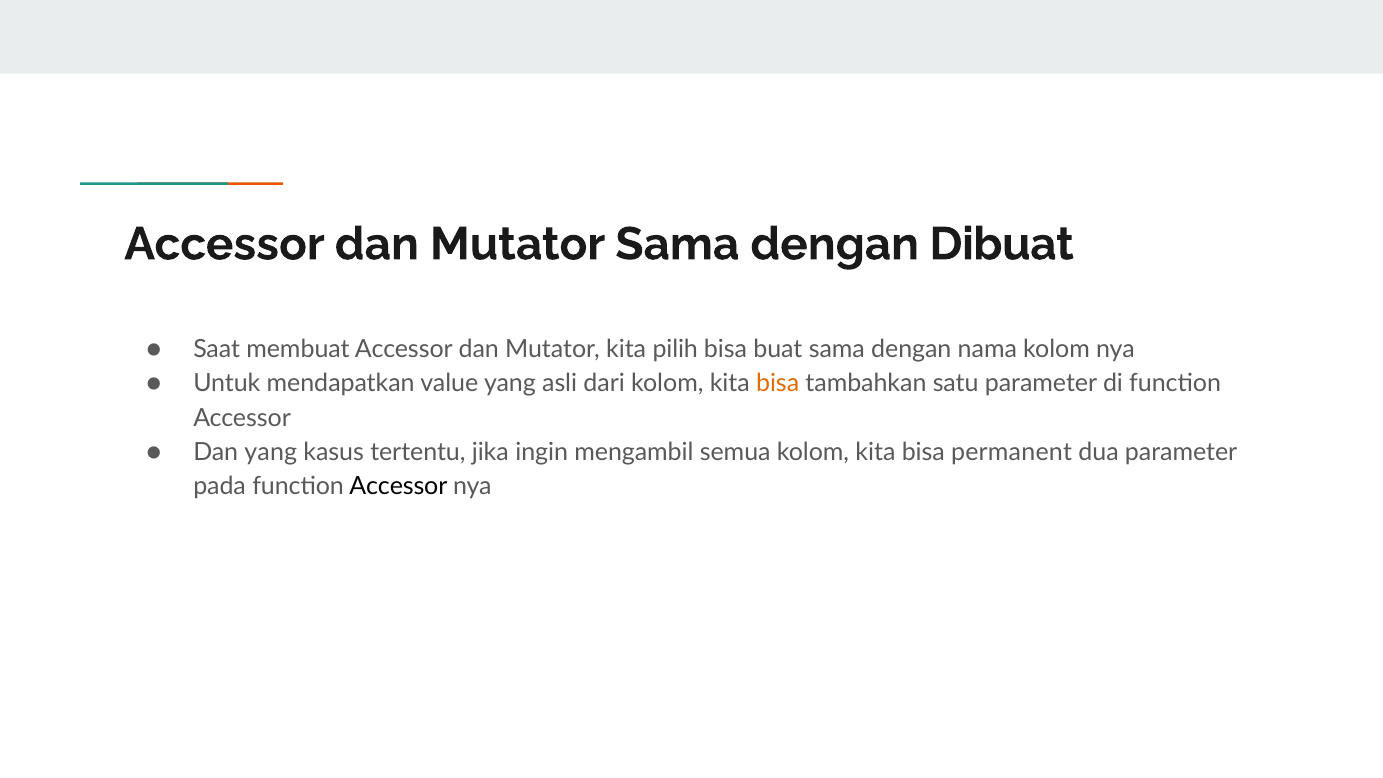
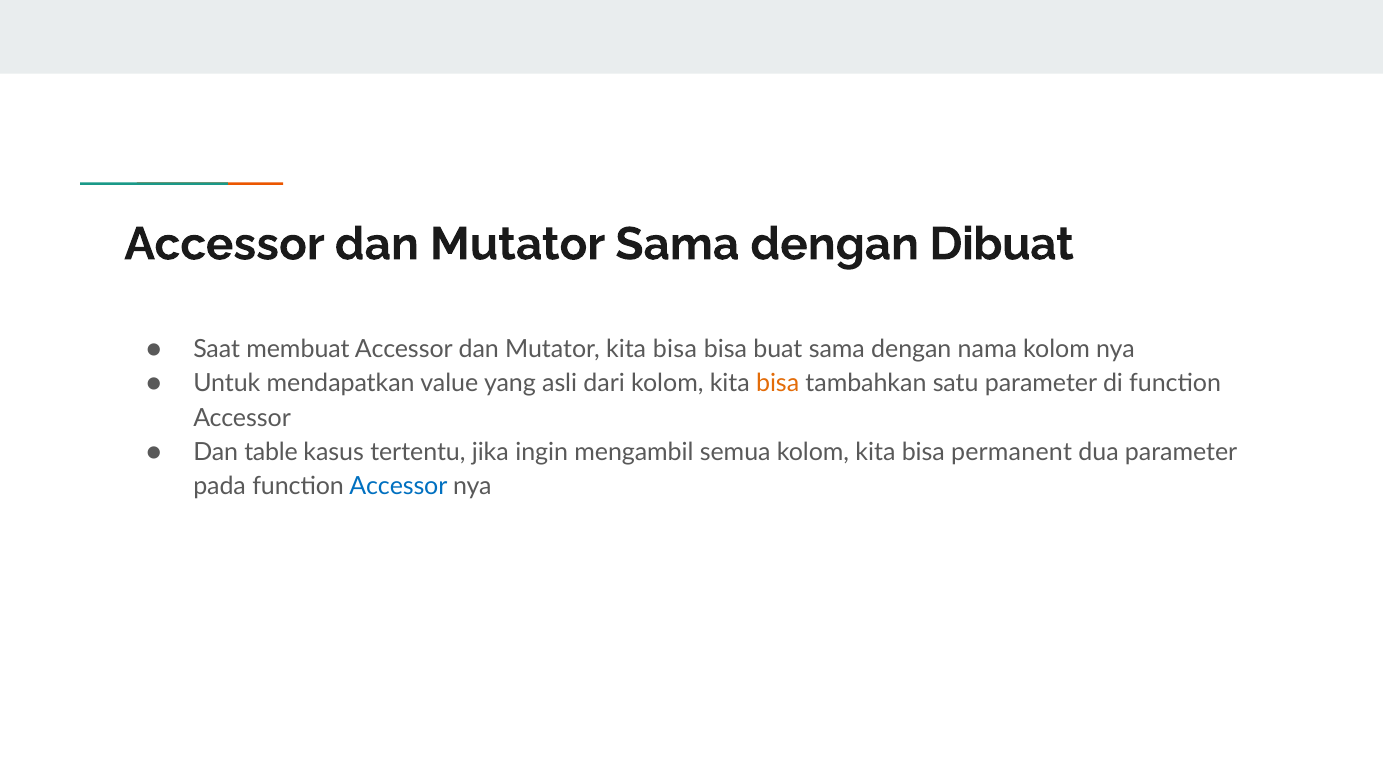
Mutator kita pilih: pilih -> bisa (675, 349)
Dan yang: yang -> table (271, 452)
Accessor colour: black -> blue (398, 487)
